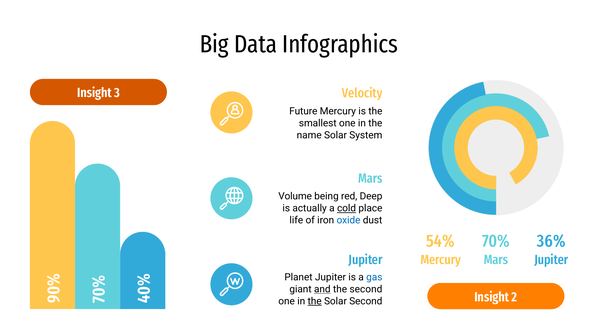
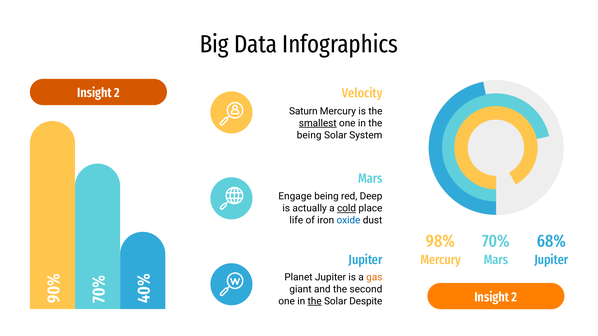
3: 3 -> 2 (117, 93)
Future: Future -> Saturn (303, 111)
smallest underline: none -> present (318, 123)
name: name -> being (309, 135)
Volume: Volume -> Engage (295, 197)
54%: 54% -> 98% (440, 241)
36%: 36% -> 68% (551, 241)
gas colour: blue -> orange (374, 278)
and underline: present -> none (322, 290)
Solar Second: Second -> Despite (366, 302)
